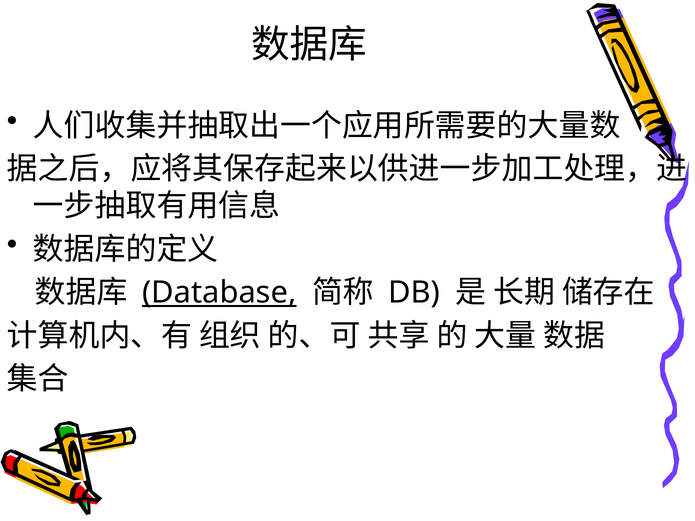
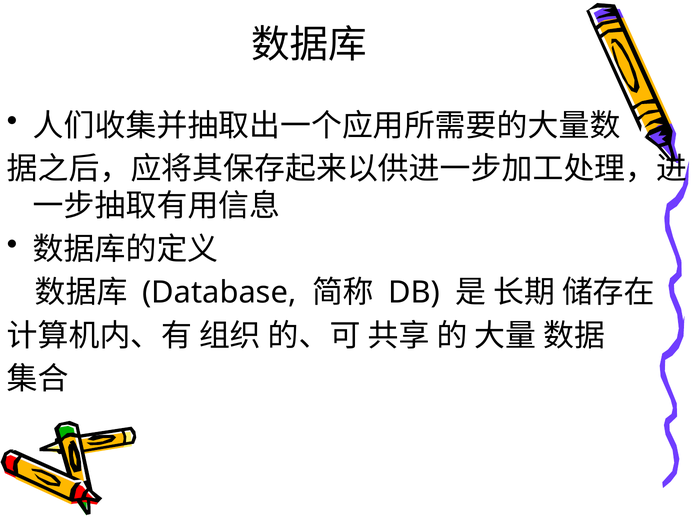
Database underline: present -> none (219, 293)
